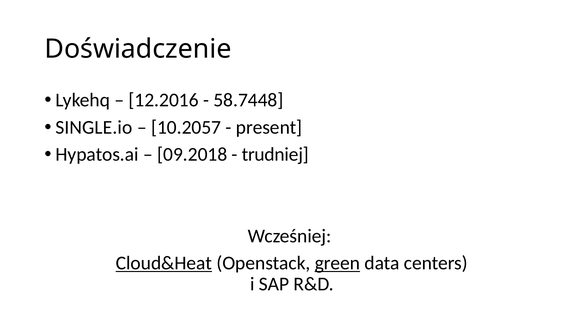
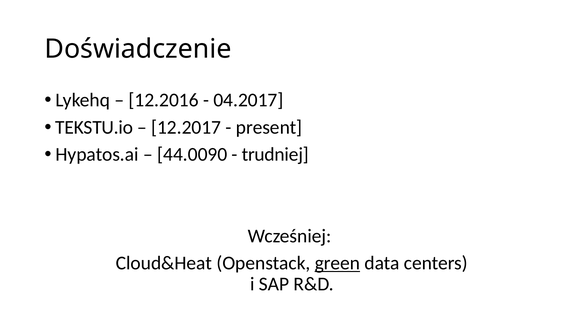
58.7448: 58.7448 -> 04.2017 (248, 100)
SINGLE.io: SINGLE.io -> TEKSTU.io (94, 127)
10.2057: 10.2057 -> 12.2017 (186, 127)
09.2018: 09.2018 -> 44.0090 (192, 154)
Cloud&Heat underline: present -> none (164, 263)
